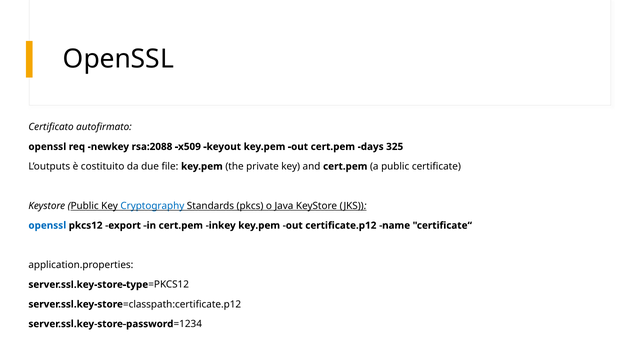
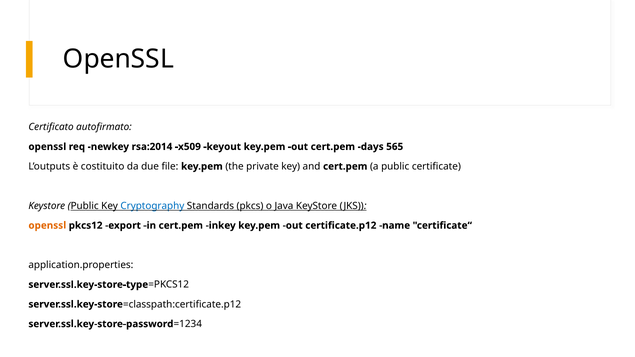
rsa:2088: rsa:2088 -> rsa:2014 (152, 147)
325: 325 -> 565 (395, 147)
openssl colour: blue -> orange (47, 226)
